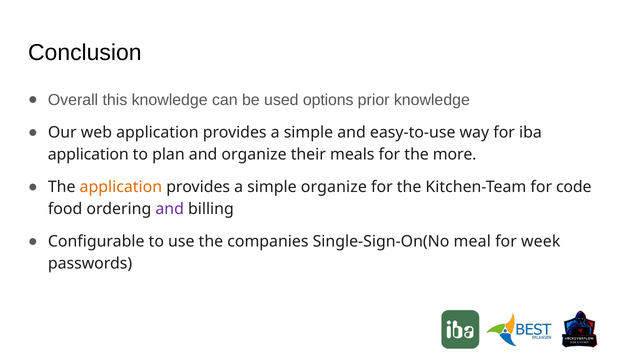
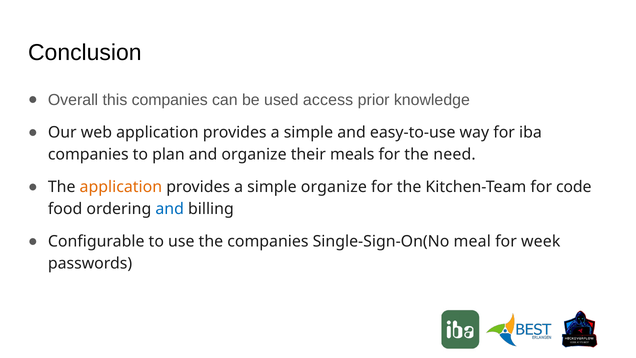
this knowledge: knowledge -> companies (170, 100)
options: options -> access (328, 100)
application: application -> companies (88, 154)
more: more -> need (454, 154)
and colour: purple -> blue (170, 209)
